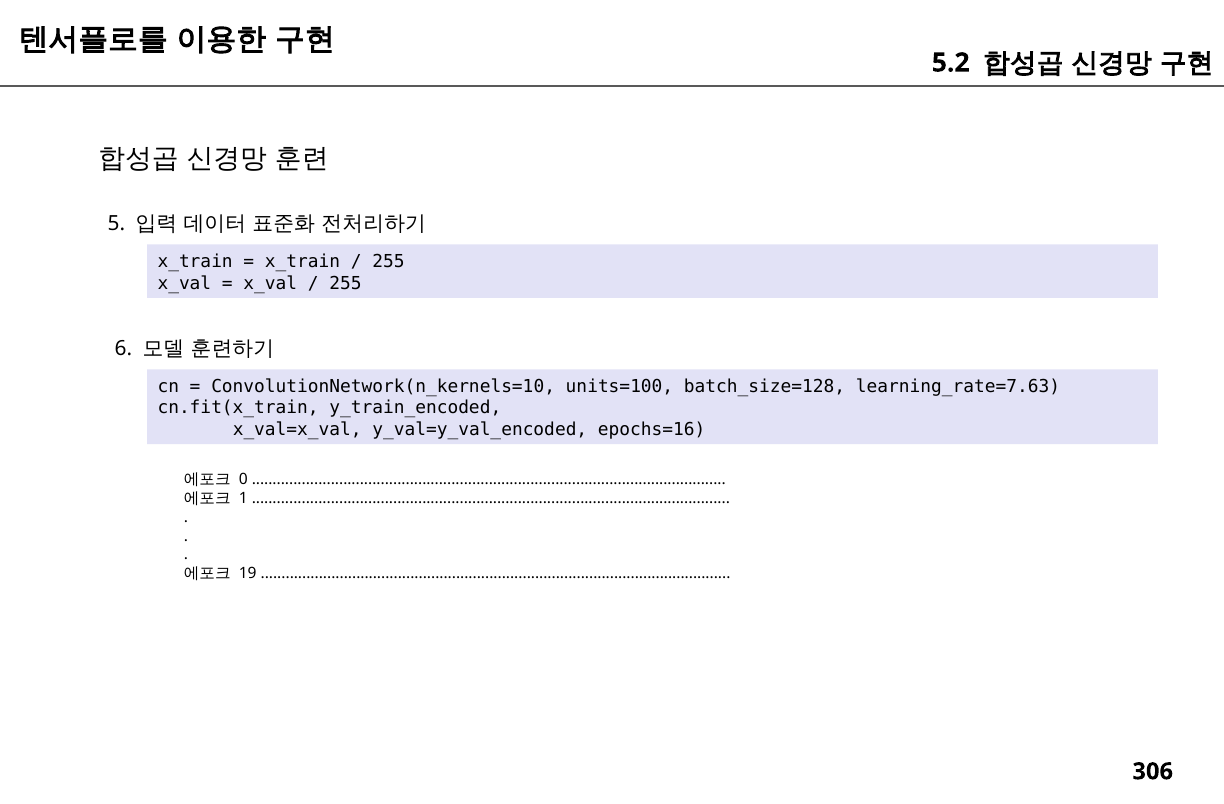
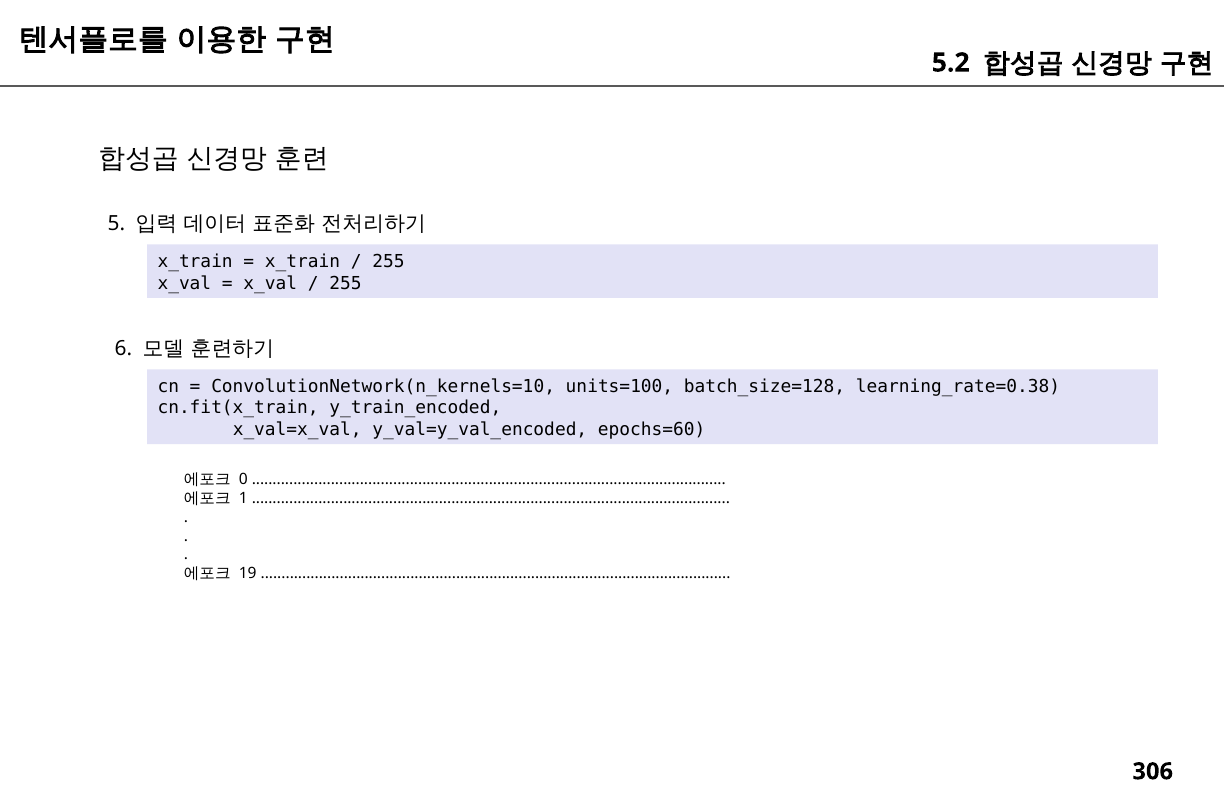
learning_rate=7.63: learning_rate=7.63 -> learning_rate=0.38 (958, 387)
epochs=16: epochs=16 -> epochs=60 (652, 430)
